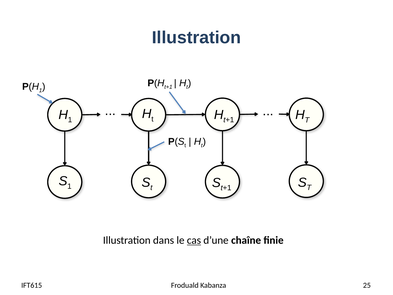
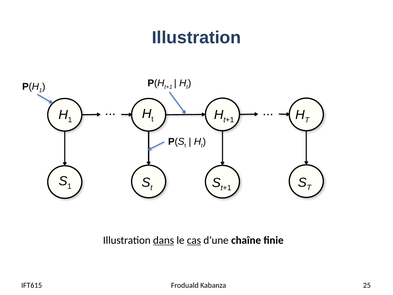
dans underline: none -> present (164, 240)
